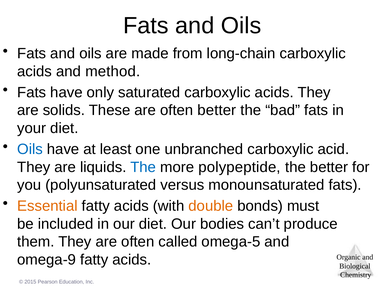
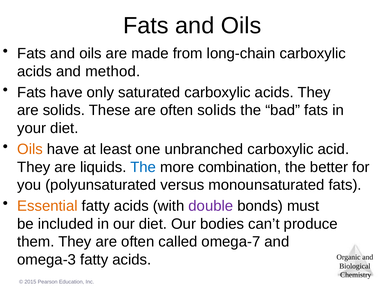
often better: better -> solids (217, 110)
Oils colour: blue -> orange (30, 149)
polypeptide: polypeptide -> combination (240, 167)
double colour: orange -> purple (211, 206)
omega-5: omega-5 -> omega-7 (231, 242)
omega-9: omega-9 -> omega-3 (47, 260)
